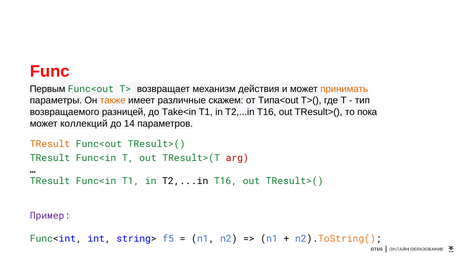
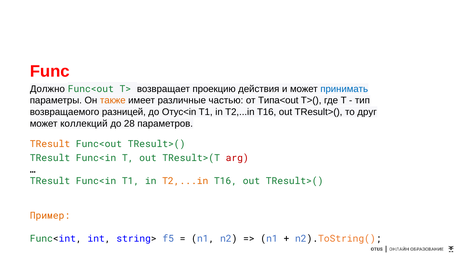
Первым: Первым -> Должно (47, 89)
механизм: механизм -> проекцию (214, 89)
принимать colour: orange -> blue (344, 89)
скажем: скажем -> частью (226, 101)
Take<in: Take<in -> Отус<in (179, 112)
пока: пока -> друг (367, 112)
14: 14 -> 28 (129, 124)
T2,...in colour: black -> orange (185, 181)
Пример colour: purple -> orange (50, 216)
